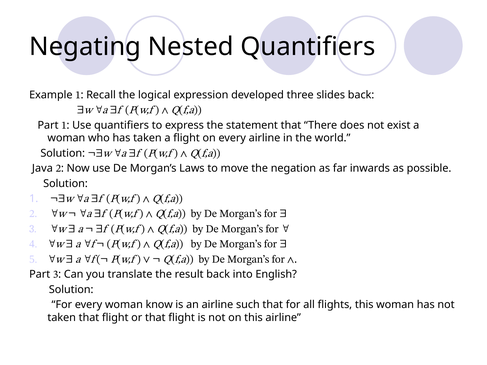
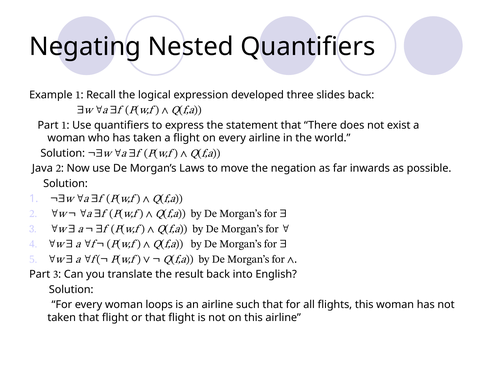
know: know -> loops (159, 305)
